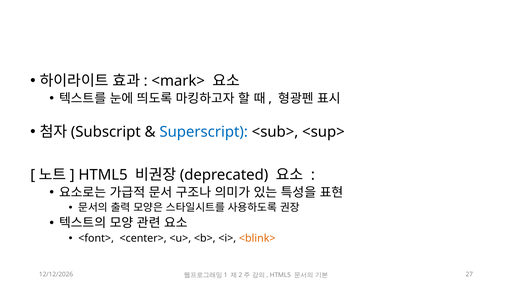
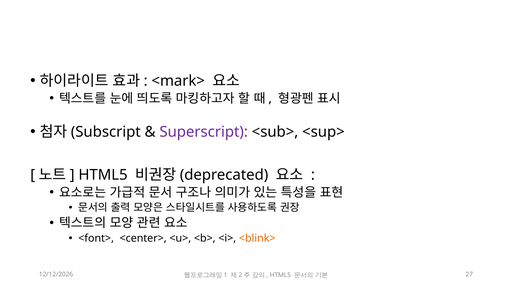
Superscript colour: blue -> purple (204, 132)
